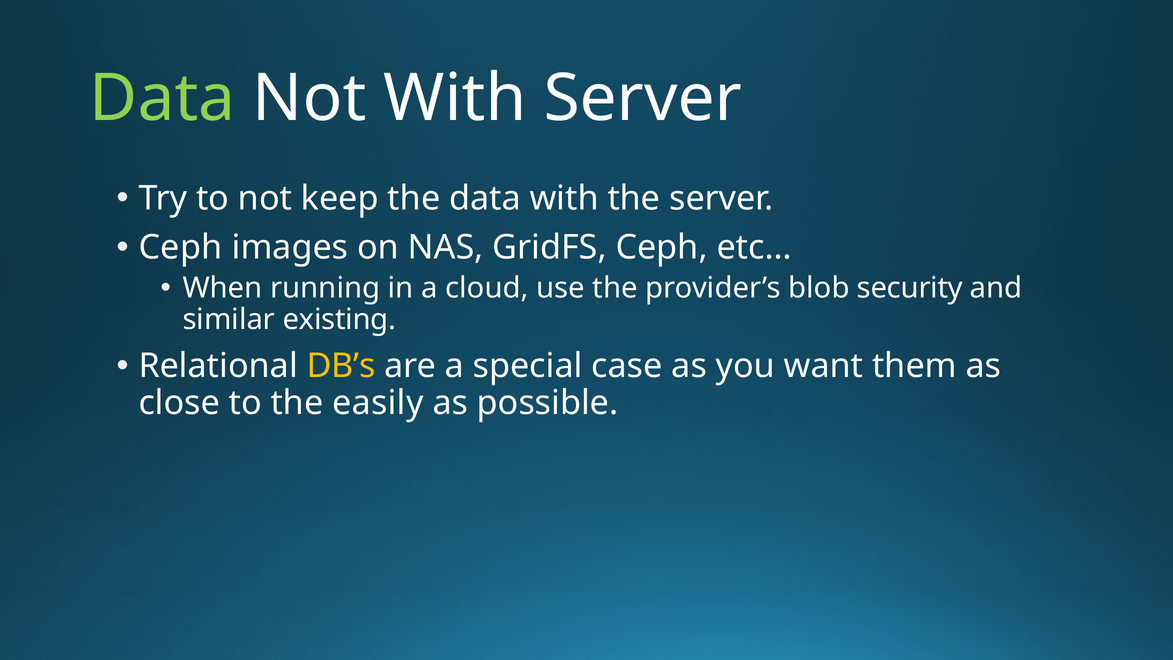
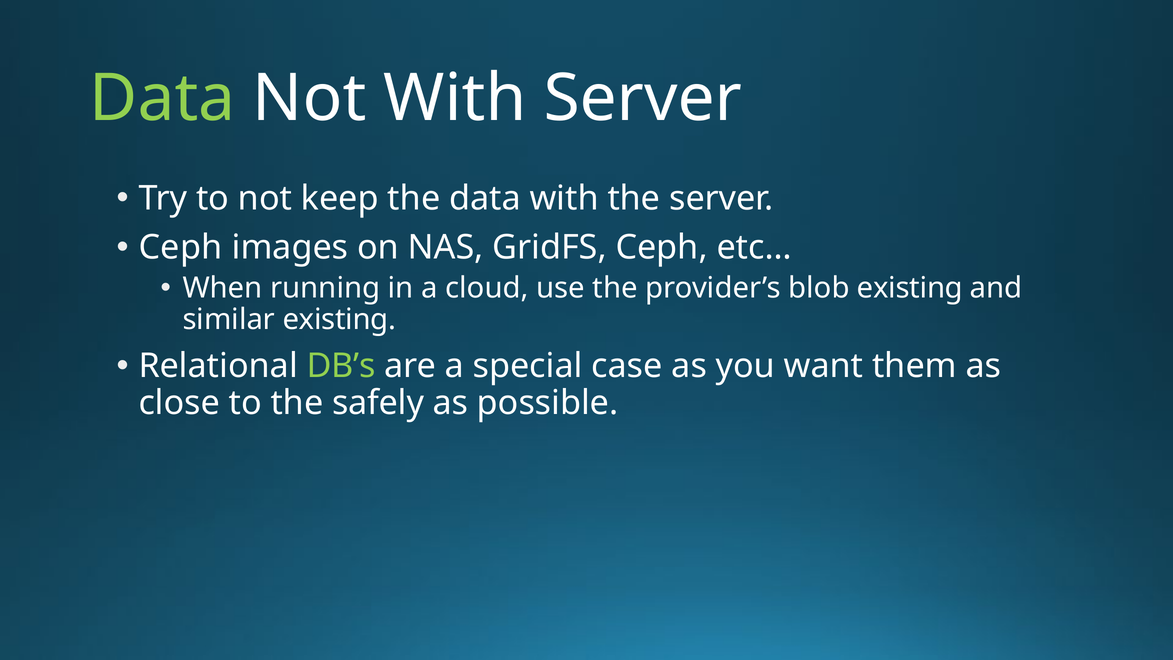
blob security: security -> existing (910, 288)
DB’s colour: yellow -> light green (341, 366)
easily: easily -> safely (378, 403)
